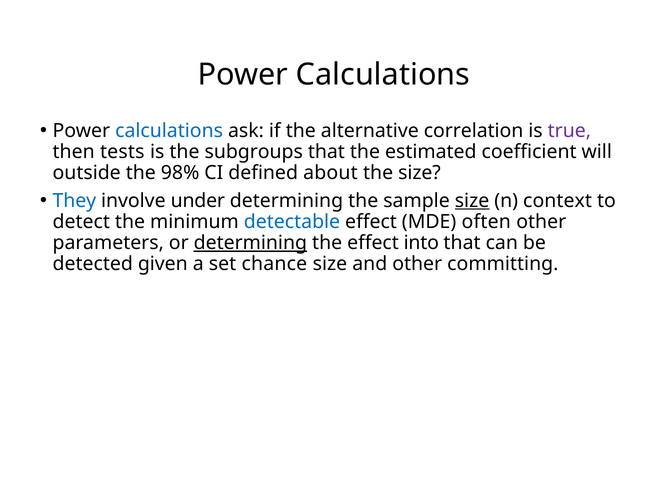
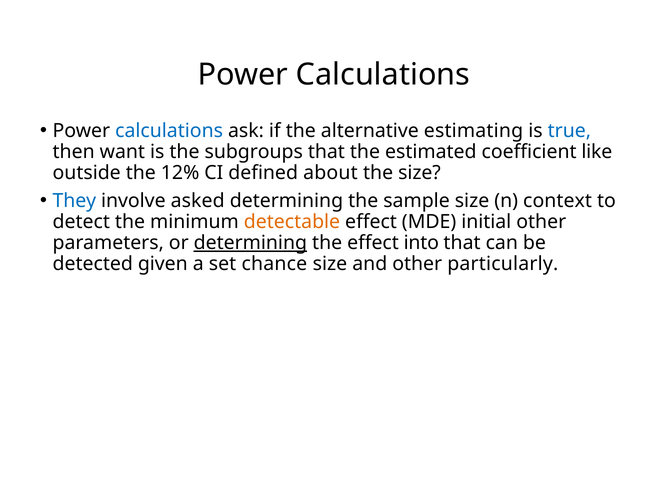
correlation: correlation -> estimating (473, 131)
true colour: purple -> blue (569, 131)
tests: tests -> want (122, 152)
will: will -> like (597, 152)
98%: 98% -> 12% (180, 173)
under: under -> asked (198, 201)
size underline: present -> none (472, 201)
detectable colour: blue -> orange (292, 222)
often: often -> initial (486, 222)
committing: committing -> particularly (503, 264)
